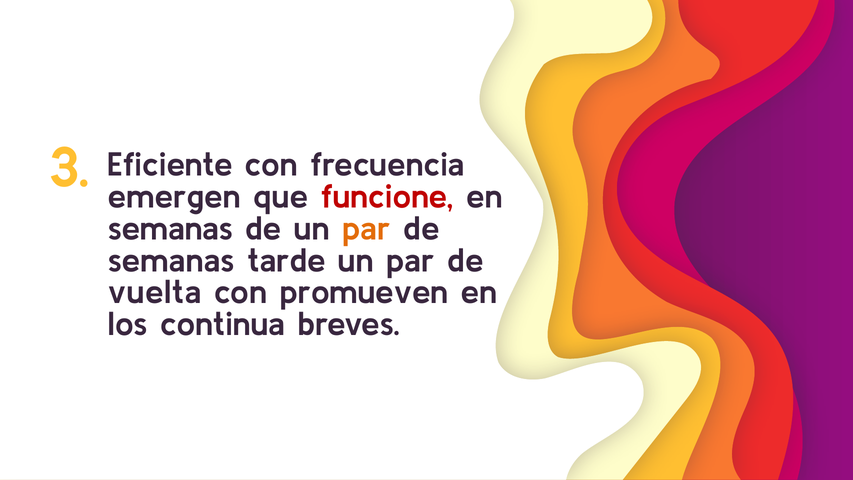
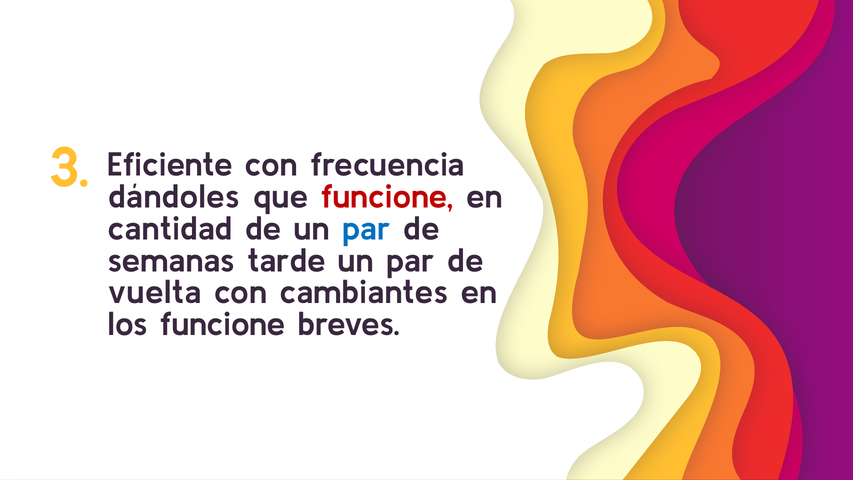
emergen: emergen -> dándoles (174, 197)
semanas: semanas -> cantidad (170, 229)
par colour: orange -> blue (367, 229)
promueven: promueven -> cambiantes (364, 292)
los continua: continua -> funcione (223, 324)
